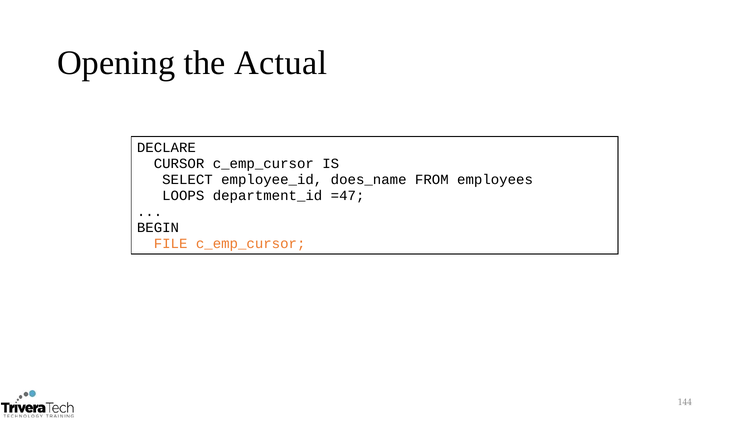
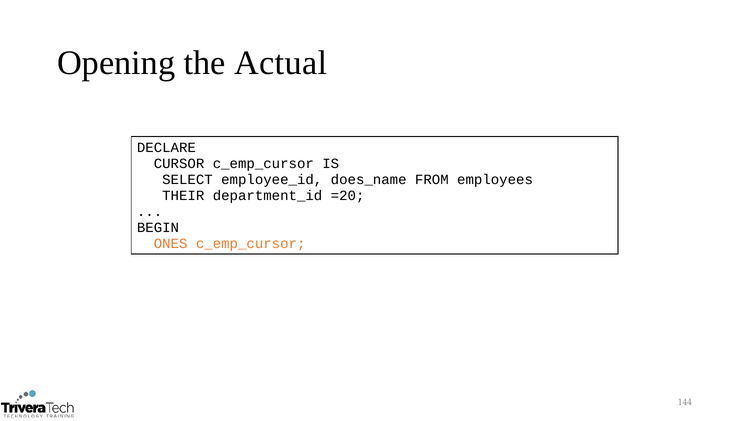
LOOPS: LOOPS -> THEIR (183, 196)
=47: =47 -> =20 (348, 196)
FILE: FILE -> ONES (171, 244)
